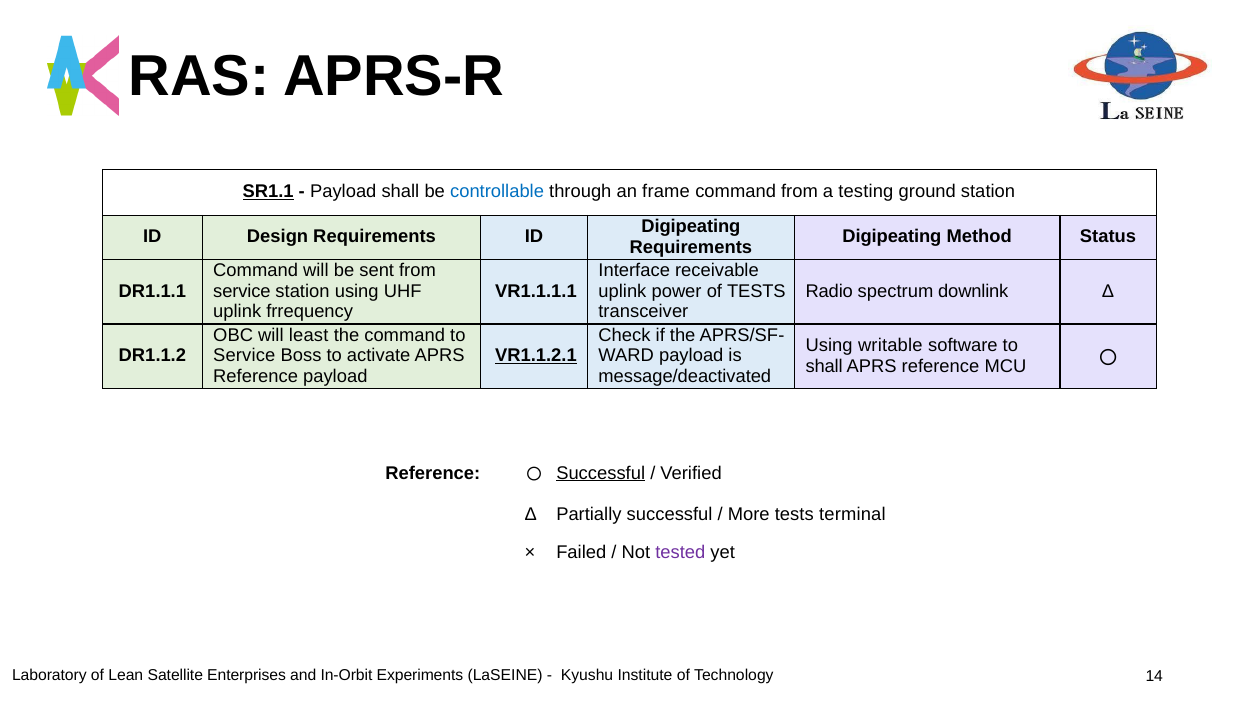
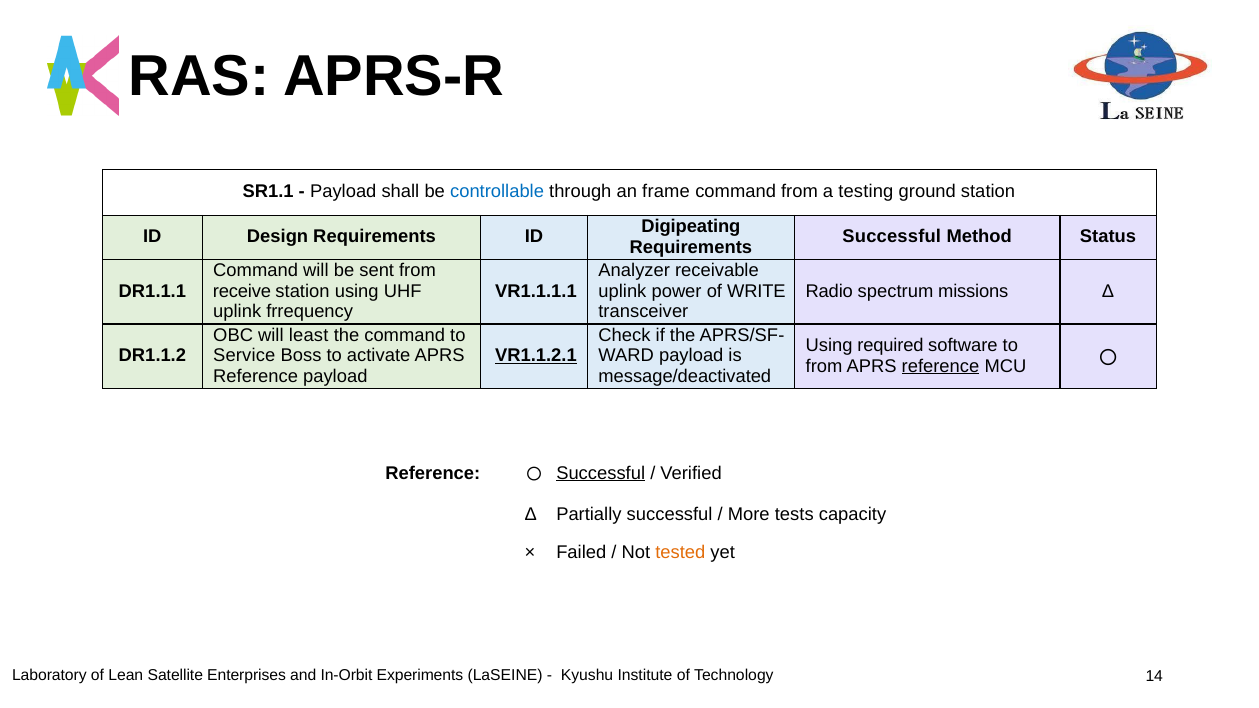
SR1.1 underline: present -> none (268, 192)
Digipeating: Digipeating -> Successful (892, 237)
Interface: Interface -> Analyzer (634, 271)
service: service -> receive (242, 291)
of TESTS: TESTS -> WRITE (756, 291)
downlink: downlink -> missions (973, 291)
writable: writable -> required (890, 346)
shall: shall -> from (824, 366)
reference underline: none -> present (941, 366)
terminal: terminal -> capacity (853, 514)
tested colour: purple -> orange (680, 553)
